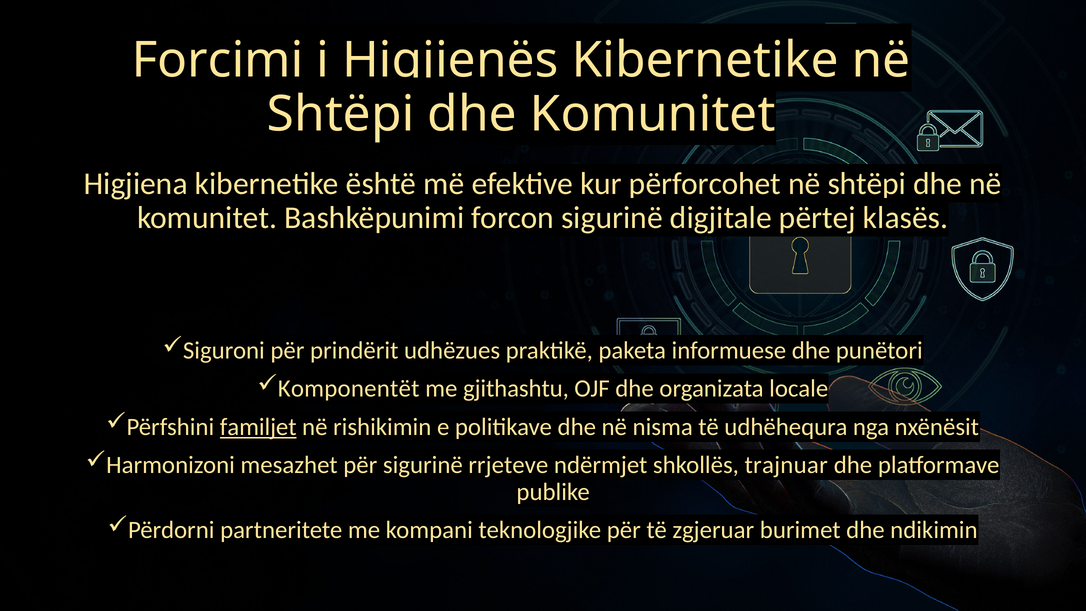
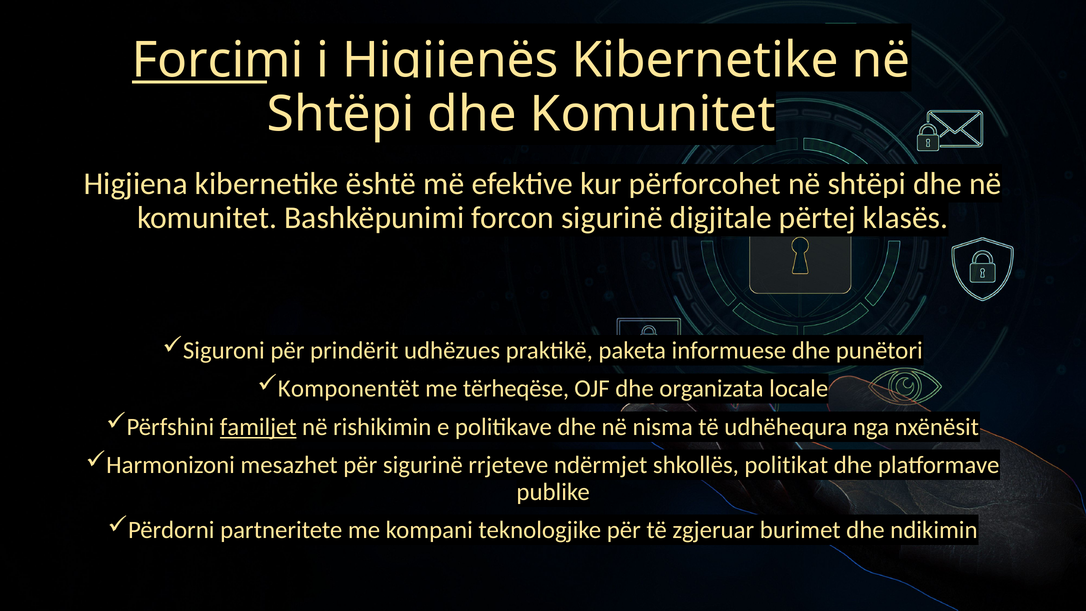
Forcimi underline: none -> present (218, 60)
gjithashtu: gjithashtu -> tërheqëse (516, 389)
trajnuar: trajnuar -> politikat (786, 465)
